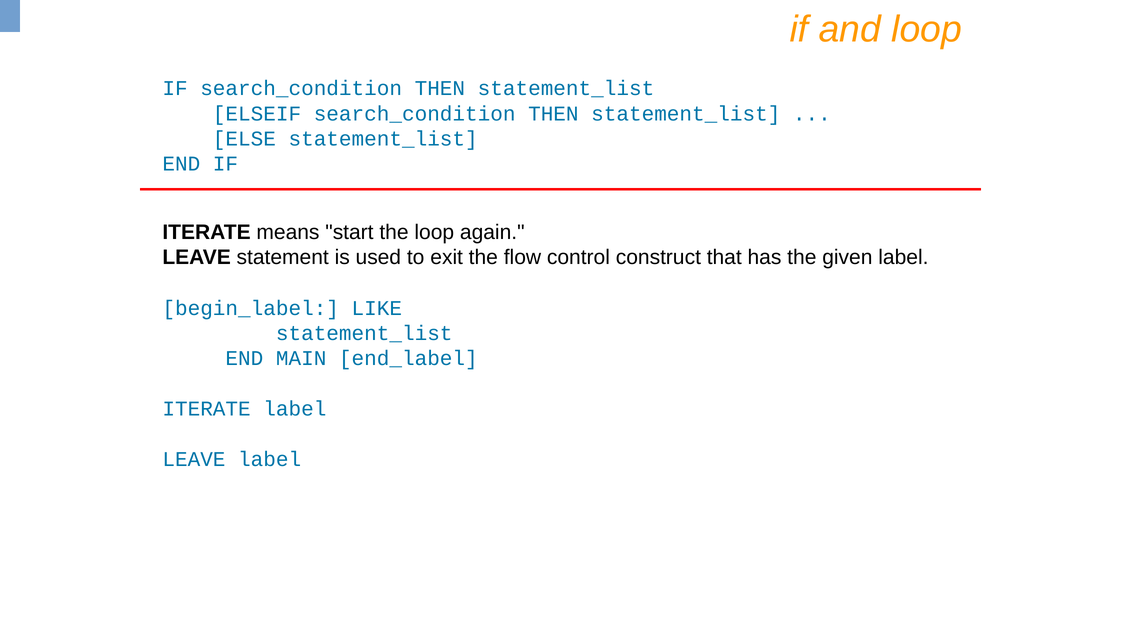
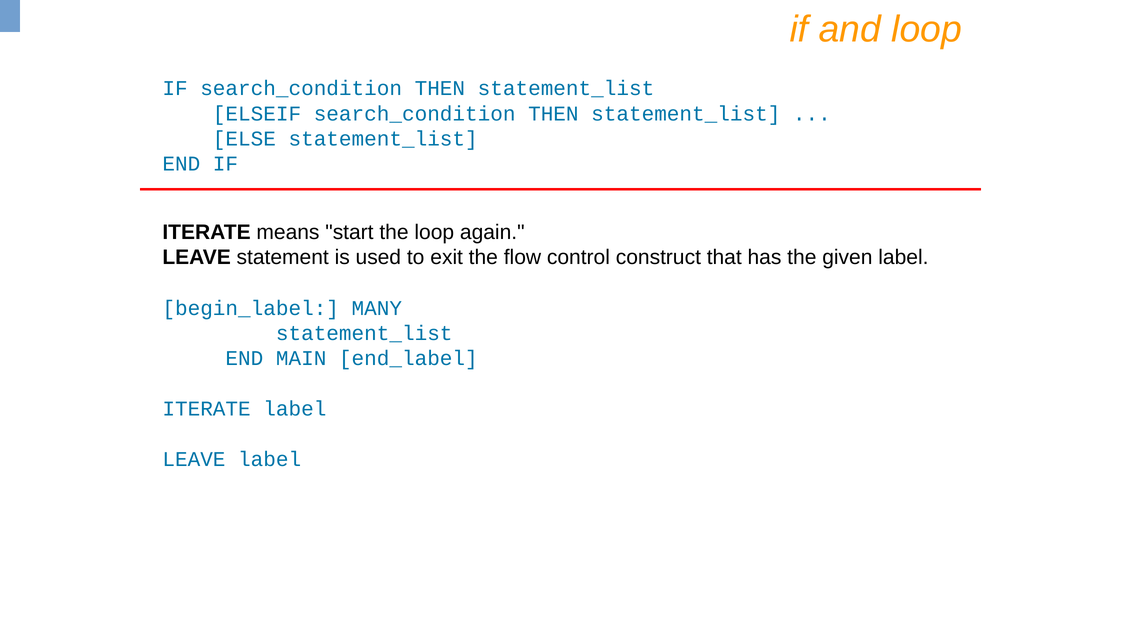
LIKE: LIKE -> MANY (377, 308)
